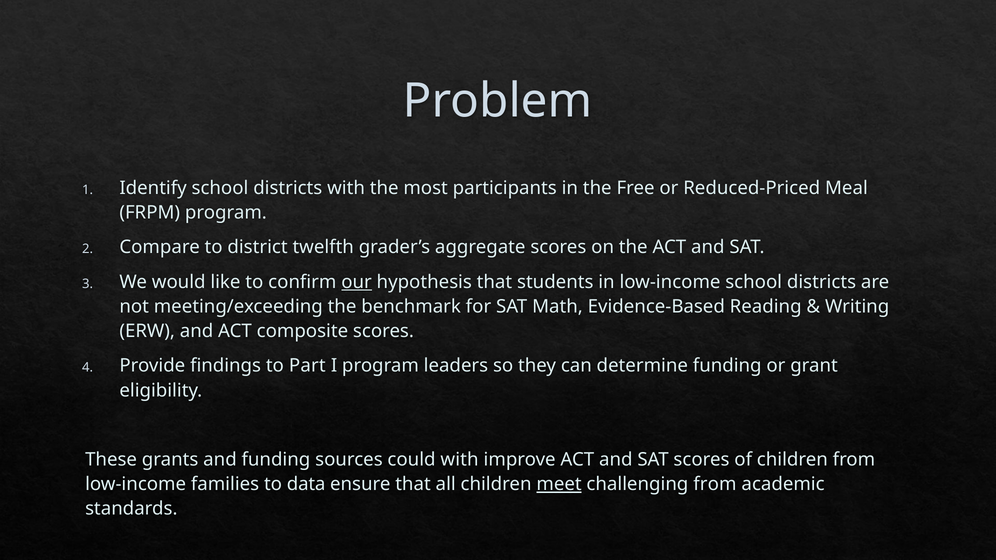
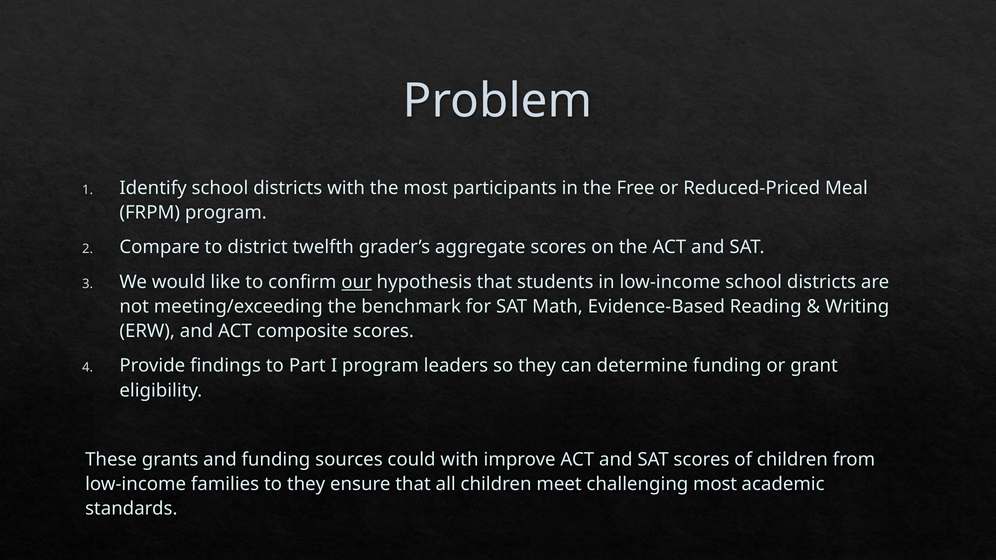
to data: data -> they (306, 484)
meet underline: present -> none (559, 484)
challenging from: from -> most (715, 484)
